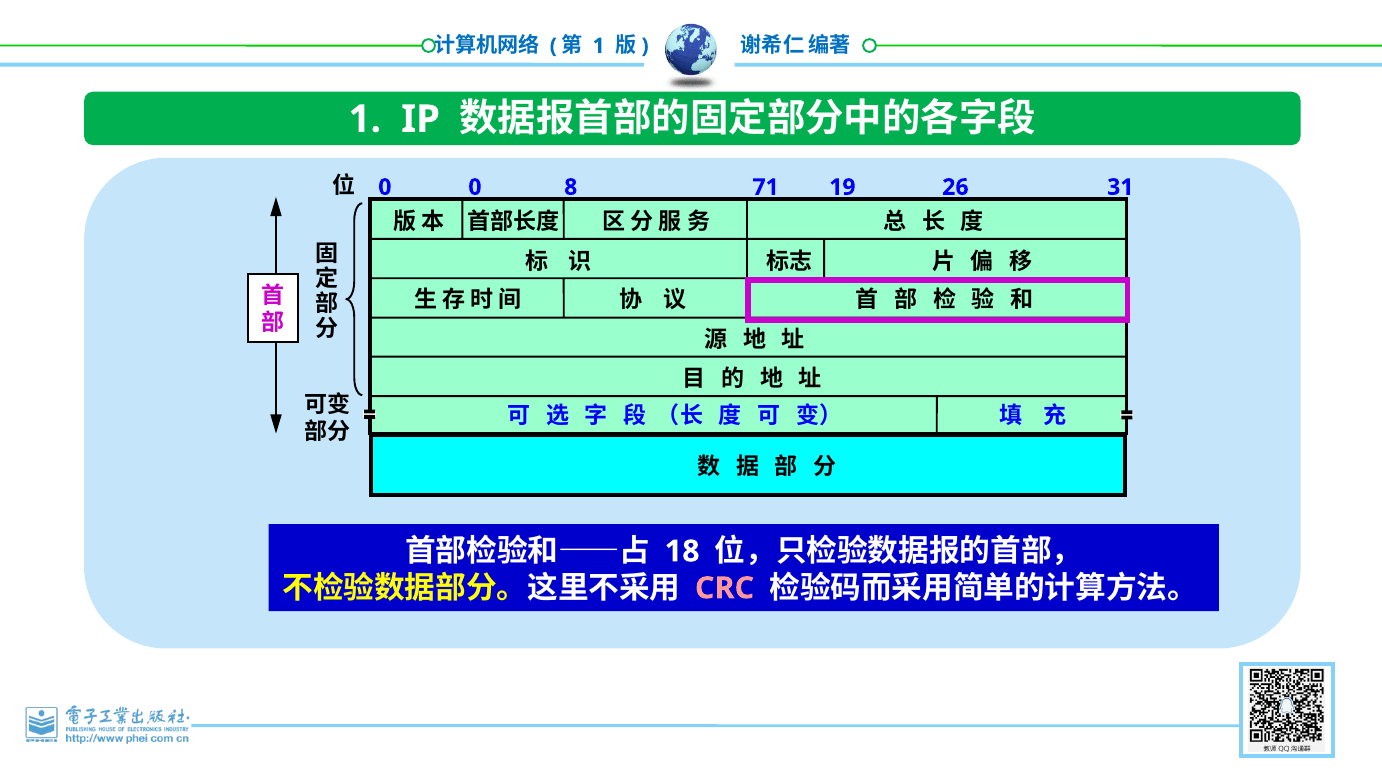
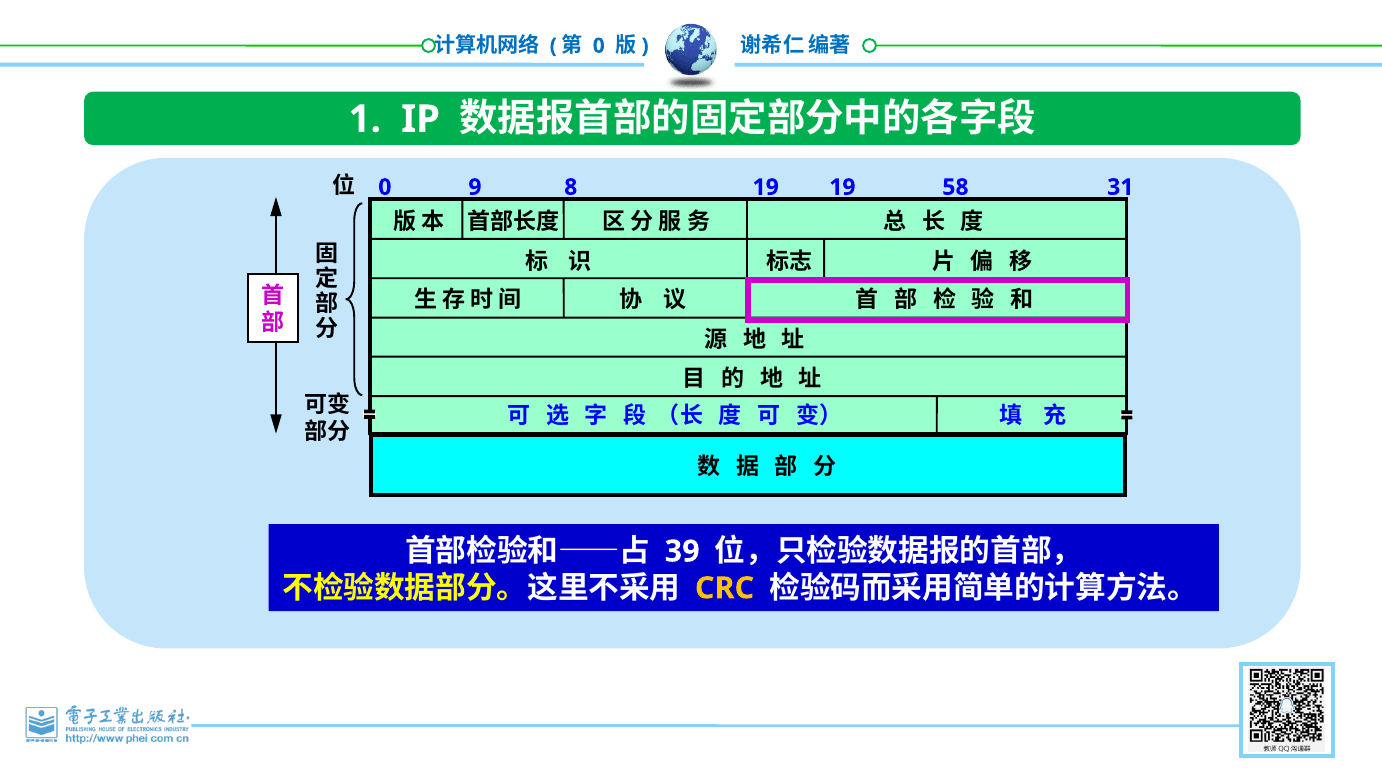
1: 1 -> 0 (599, 46)
0 0: 0 -> 9 (475, 187)
8 71: 71 -> 19 (766, 187)
26: 26 -> 58 (955, 187)
18: 18 -> 39 (682, 552)
CRC colour: pink -> yellow (725, 588)
